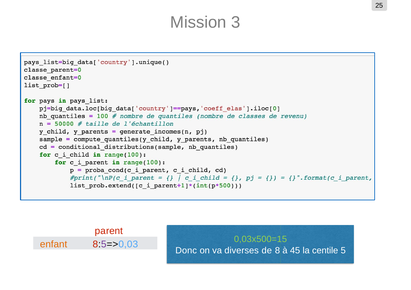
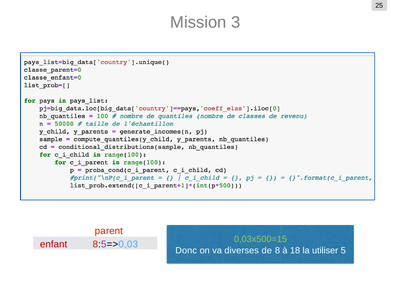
enfant colour: orange -> red (54, 245)
45: 45 -> 18 (295, 251)
centile: centile -> utiliser (325, 251)
